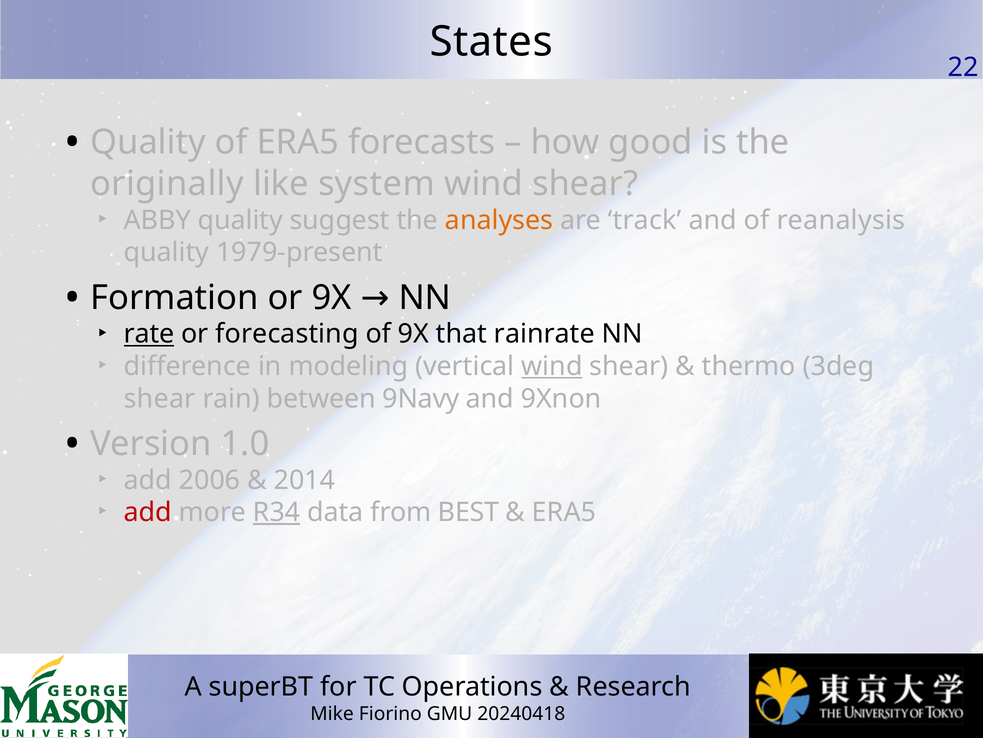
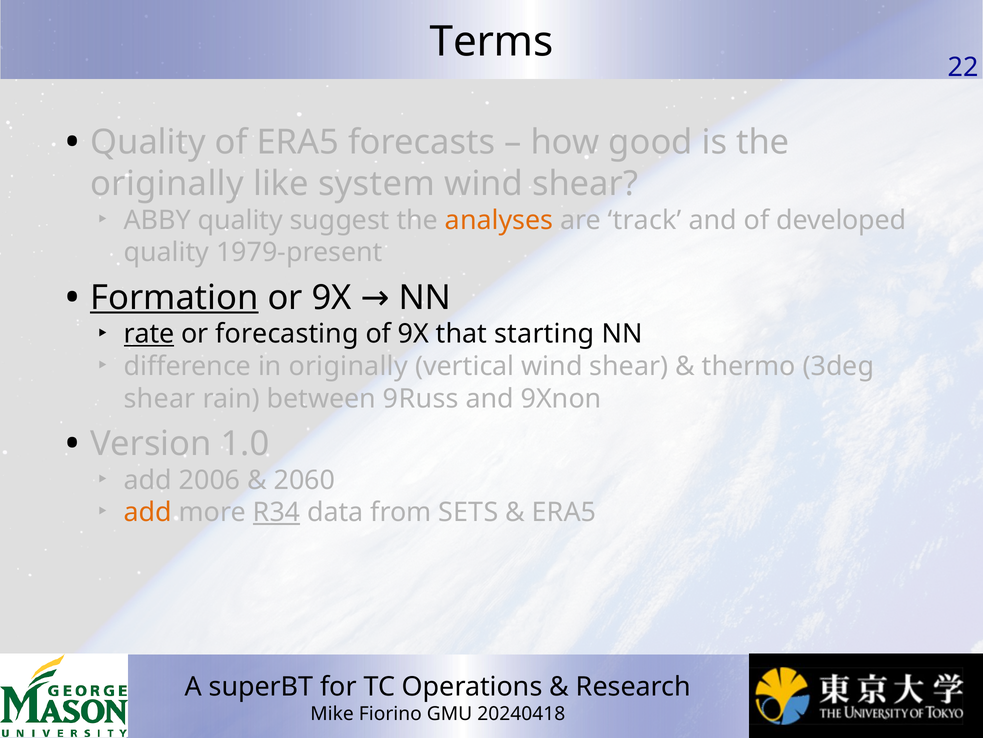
States: States -> Terms (492, 42)
reanalysis: reanalysis -> developed (841, 220)
Formation underline: none -> present (174, 297)
rainrate: rainrate -> starting (544, 334)
in modeling: modeling -> originally (348, 366)
wind underline: present -> none (552, 366)
9Navy: 9Navy -> 9Russ (421, 398)
2014: 2014 -> 2060 (304, 480)
add colour: red -> orange (148, 512)
BEST: BEST -> SETS (468, 512)
